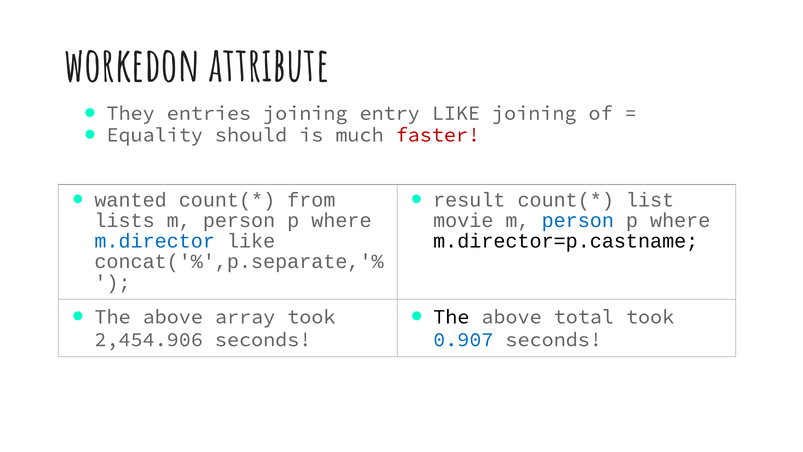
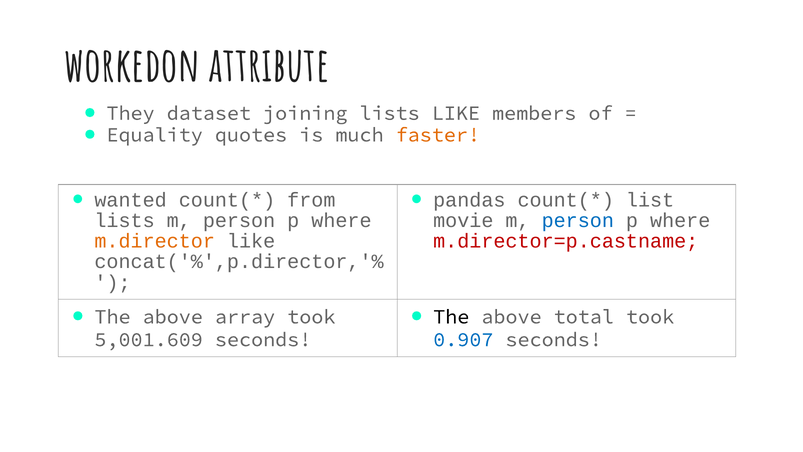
entries: entries -> dataset (209, 113)
joining entry: entry -> lists (390, 113)
LIKE joining: joining -> members (534, 113)
should: should -> quotes (251, 135)
faster colour: red -> orange (438, 135)
result: result -> pandas (469, 200)
m.director colour: blue -> orange (155, 241)
m.director=p.castname colour: black -> red (566, 241)
concat('%',p.separate,'%: concat('%',p.separate,'% -> concat('%',p.director,'% (239, 262)
2,454.906: 2,454.906 -> 5,001.609 (149, 339)
